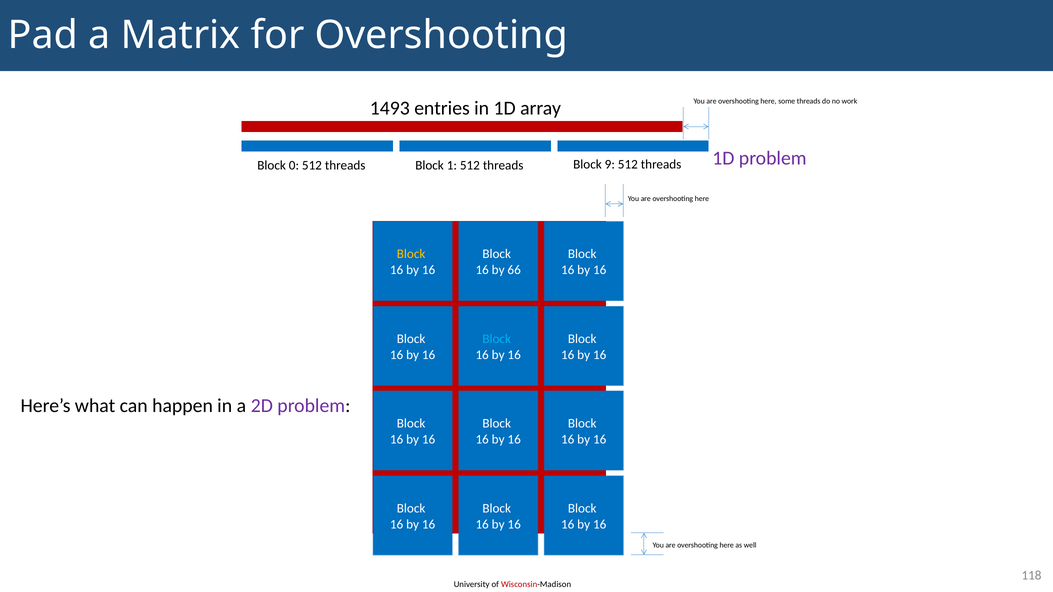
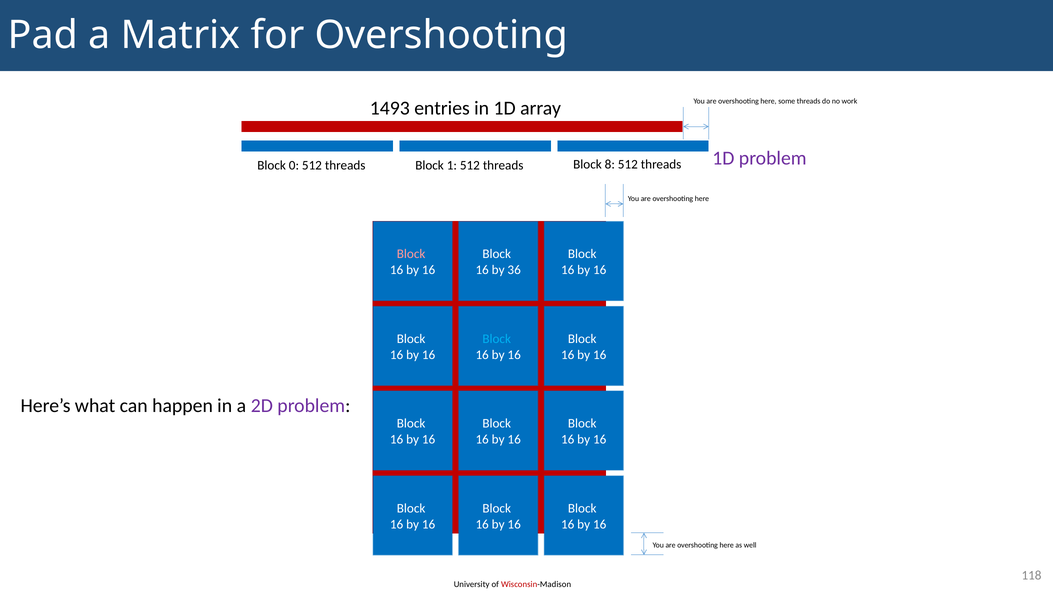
9: 9 -> 8 (610, 165)
Block colour: yellow -> pink (411, 254)
66: 66 -> 36 (514, 270)
